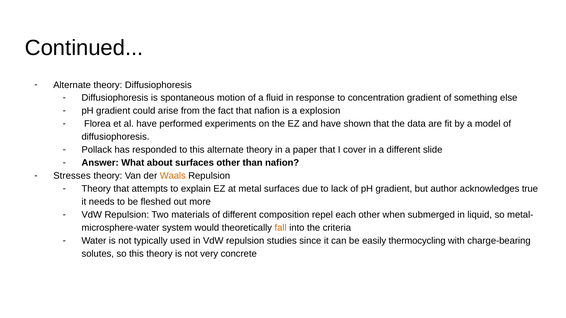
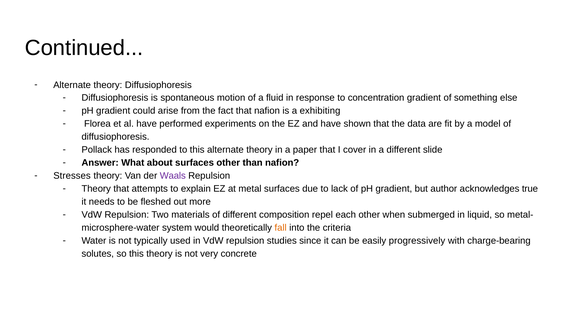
explosion: explosion -> exhibiting (320, 111)
Waals colour: orange -> purple (173, 176)
thermocycling: thermocycling -> progressively (417, 241)
